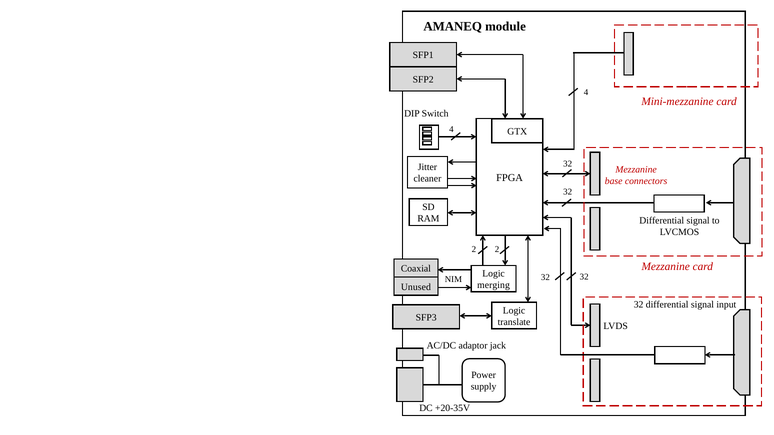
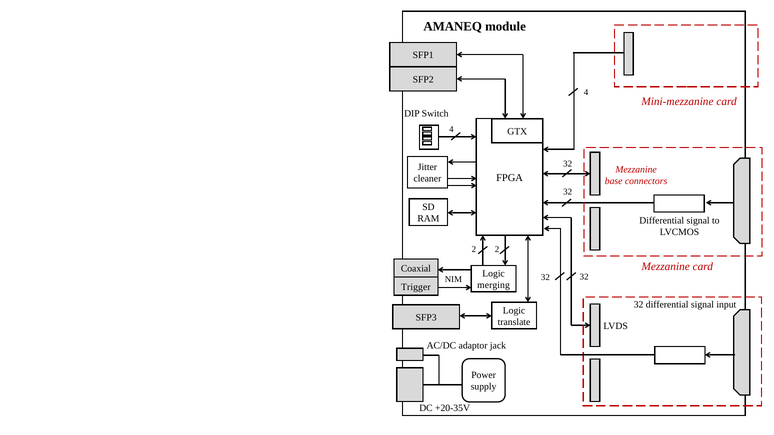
Unused: Unused -> Trigger (416, 287)
